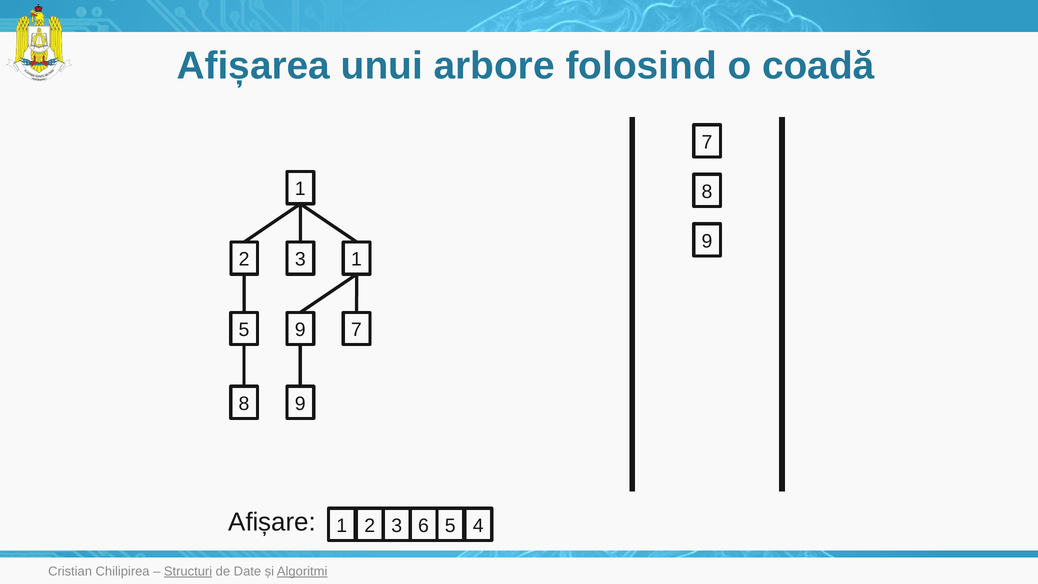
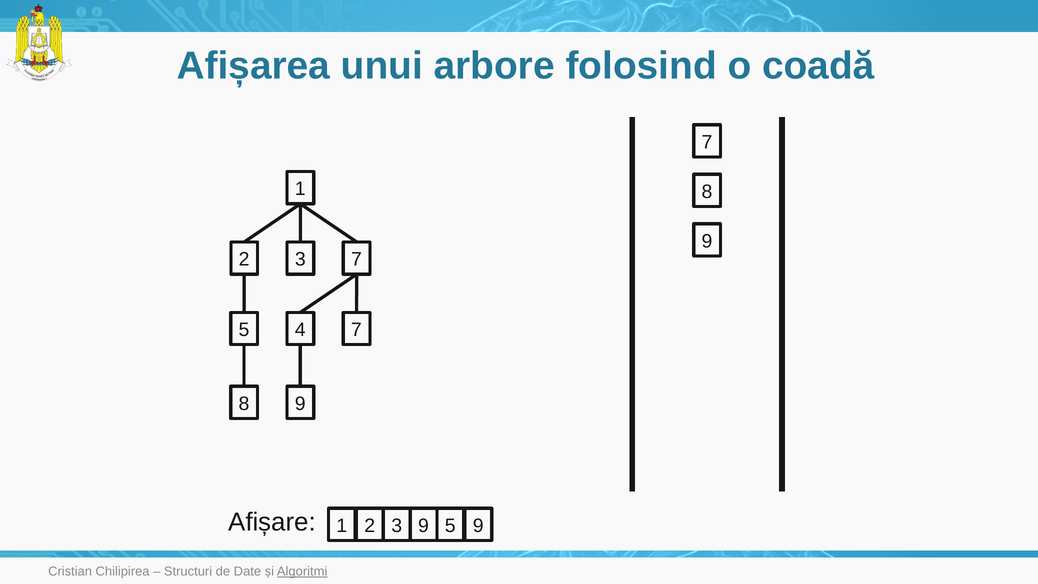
3 1: 1 -> 7 (357, 259)
5 9: 9 -> 4 (300, 330)
5 4: 4 -> 9 (478, 526)
3 6: 6 -> 9 (423, 526)
Structuri underline: present -> none (188, 571)
